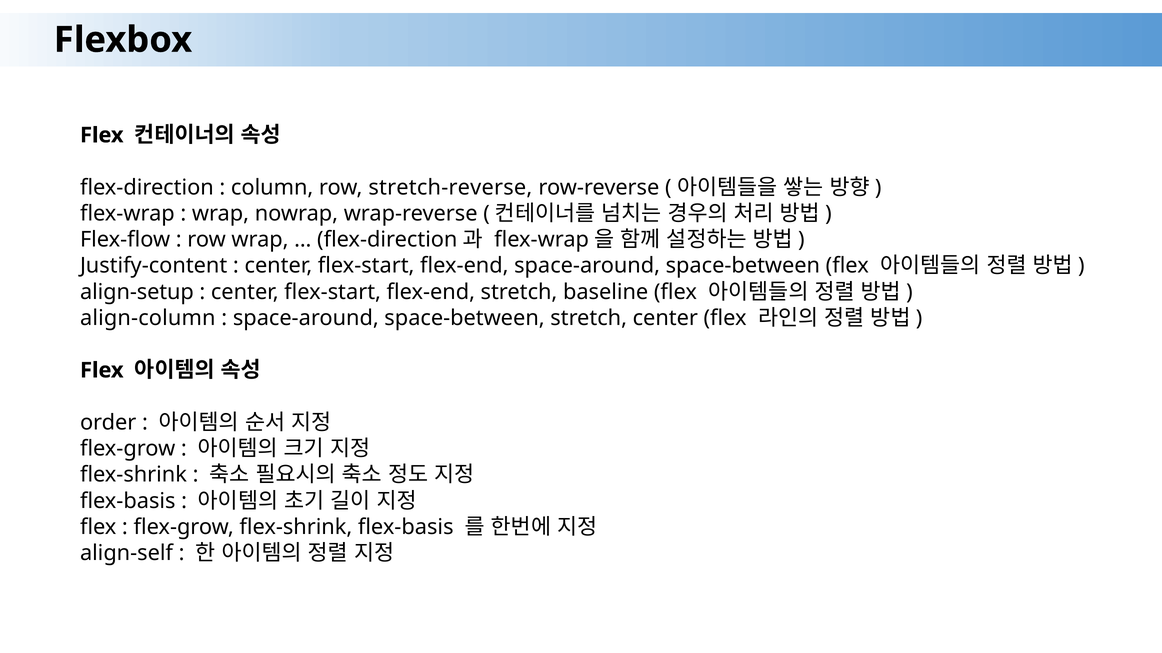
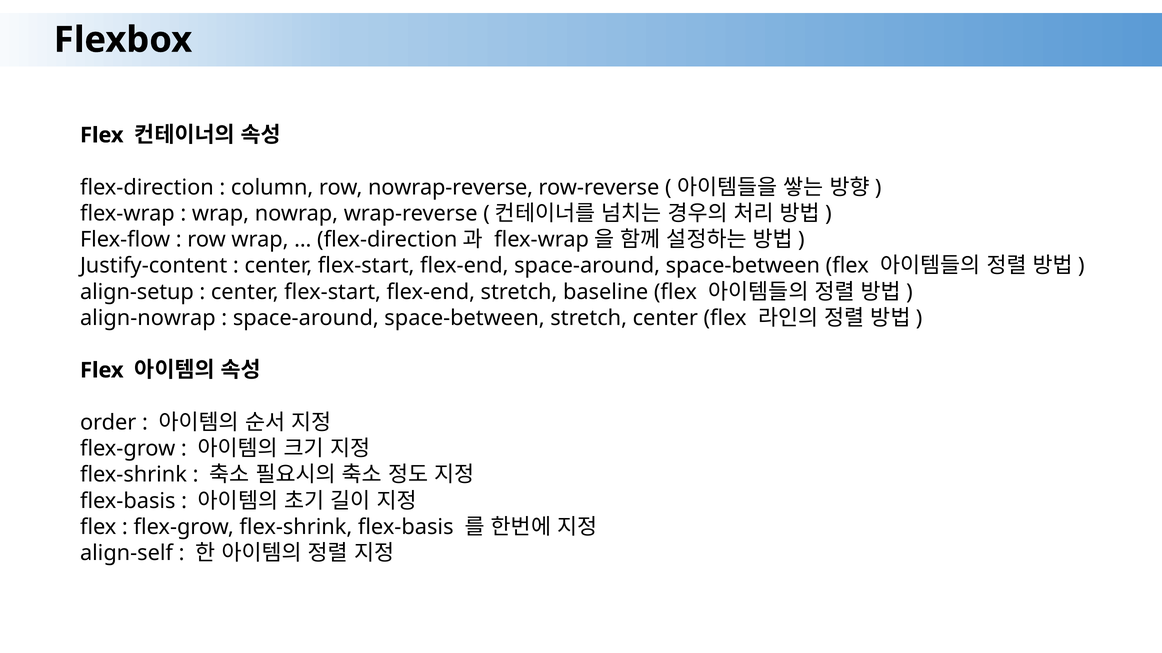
stretch-reverse: stretch-reverse -> nowrap-reverse (451, 188)
align-column: align-column -> align-nowrap (148, 318)
